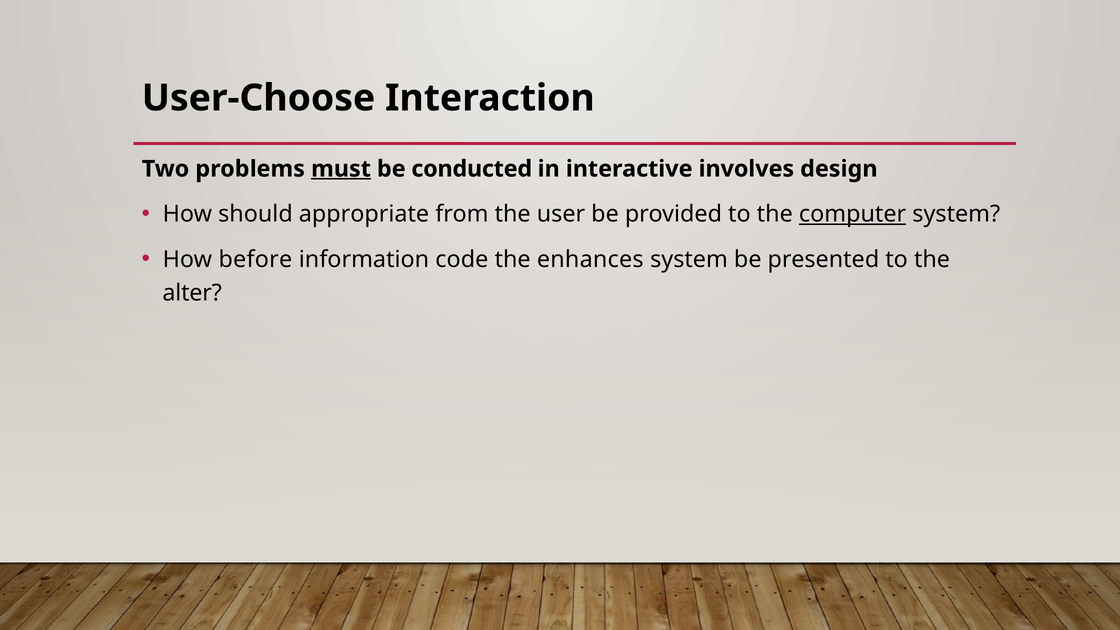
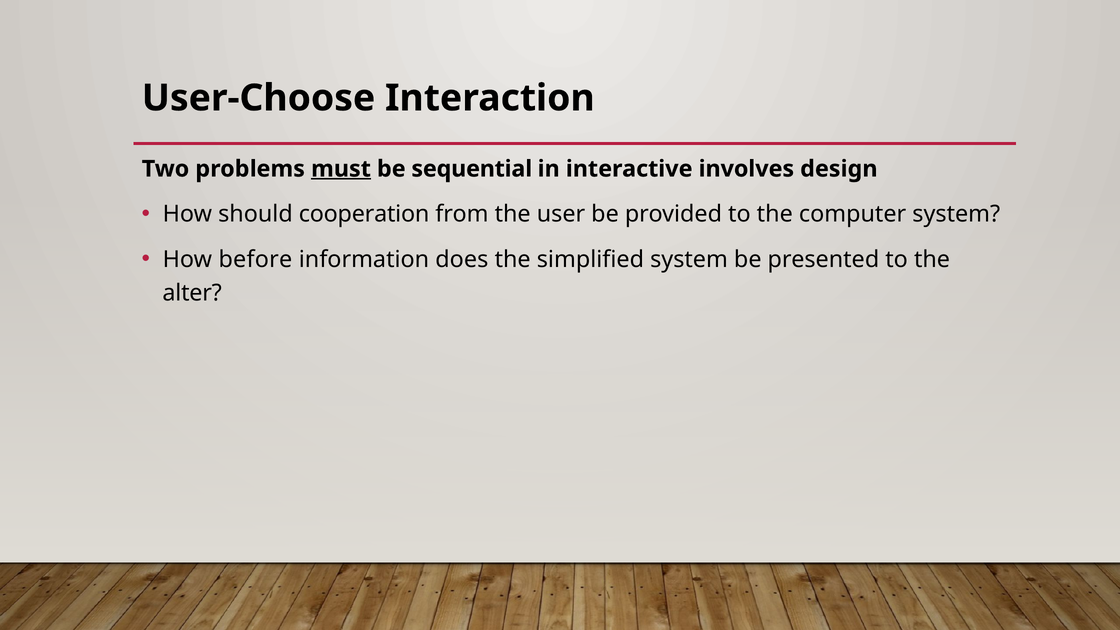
conducted: conducted -> sequential (472, 169)
appropriate: appropriate -> cooperation (364, 214)
computer underline: present -> none (853, 214)
code: code -> does (462, 259)
enhances: enhances -> simplified (590, 259)
